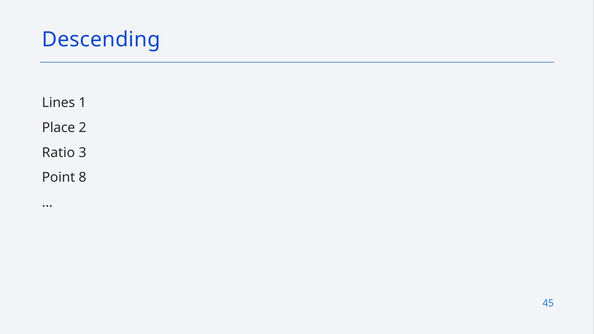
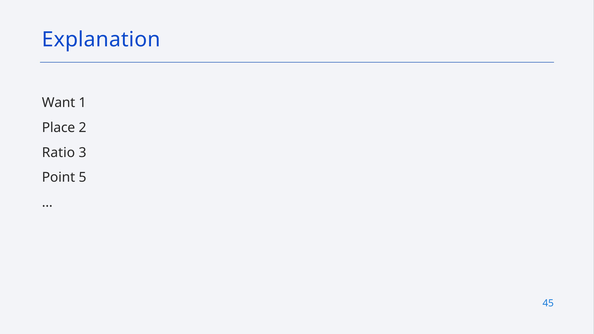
Descending: Descending -> Explanation (101, 40)
Lines: Lines -> Want (59, 103)
8: 8 -> 5 (83, 178)
